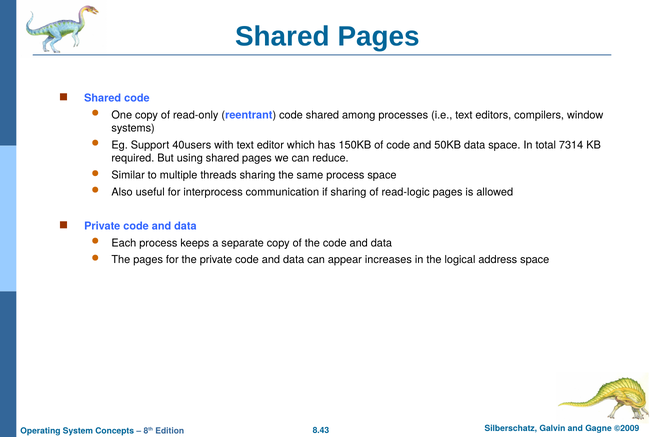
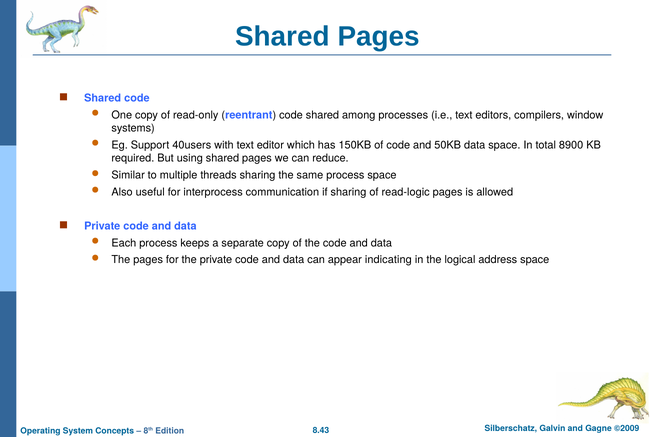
7314: 7314 -> 8900 (571, 145)
increases: increases -> indicating (388, 260)
